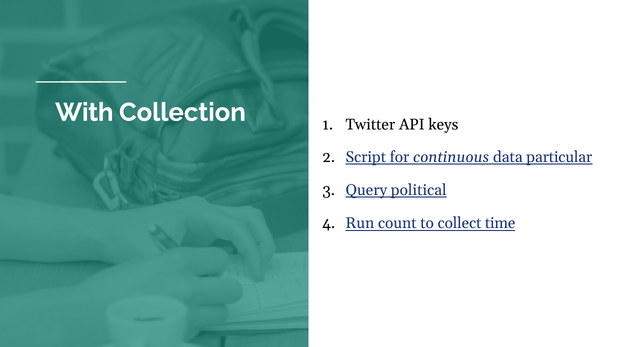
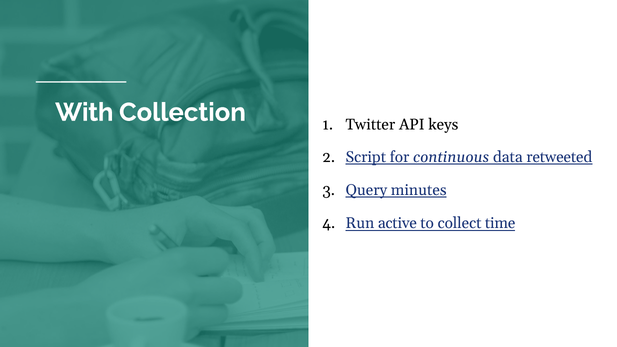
particular: particular -> retweeted (559, 157)
political: political -> minutes (419, 190)
count: count -> active (397, 223)
